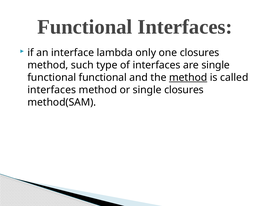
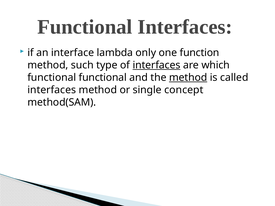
one closures: closures -> function (200, 53)
interfaces underline: none -> present (157, 65)
are single: single -> which (216, 65)
single closures: closures -> concept (184, 90)
